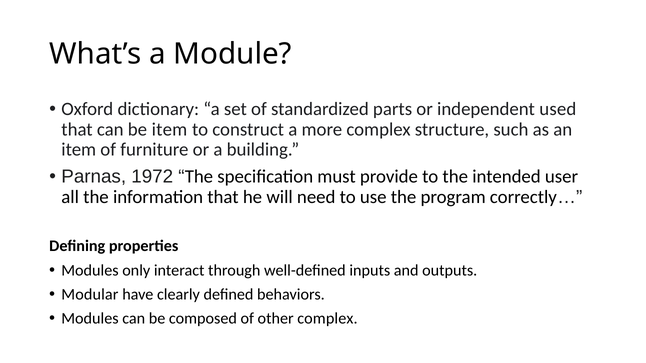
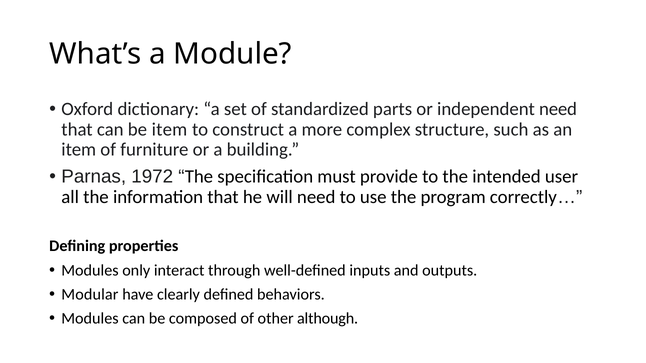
independent used: used -> need (558, 109)
other complex: complex -> although (328, 319)
